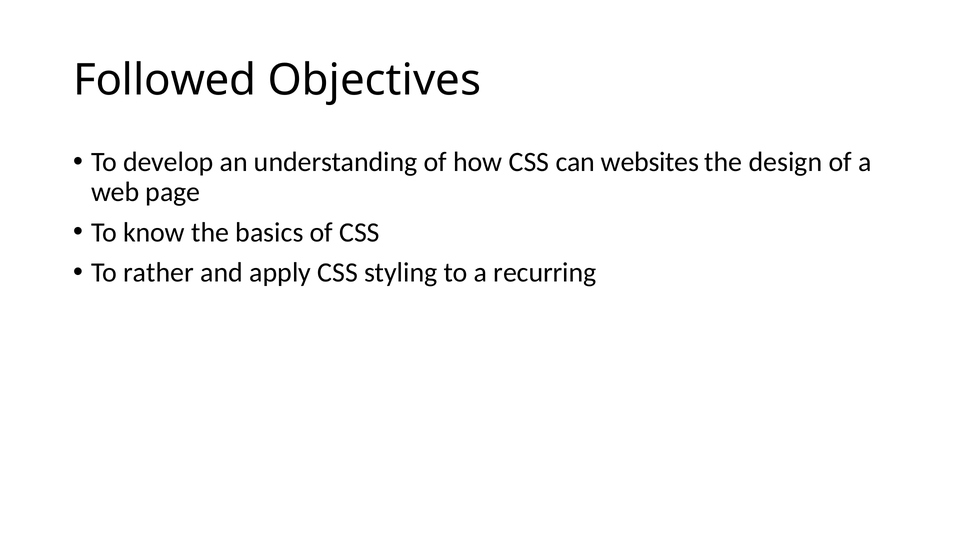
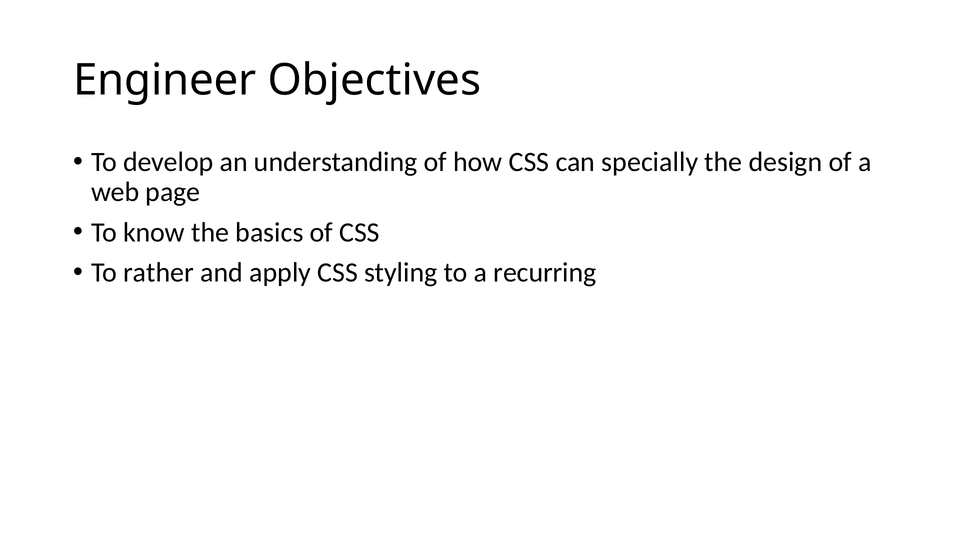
Followed: Followed -> Engineer (165, 80)
websites: websites -> specially (650, 162)
